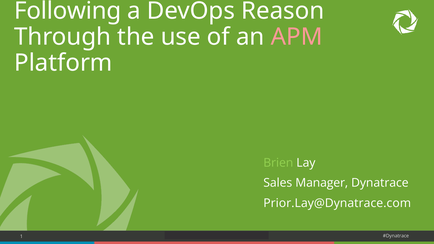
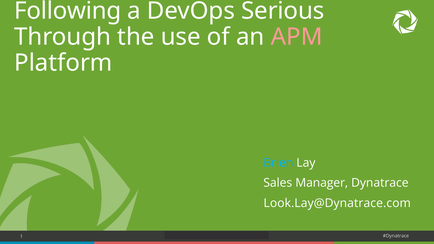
Reason: Reason -> Serious (283, 11)
Brien colour: light green -> light blue (278, 163)
Prior.Lay@Dynatrace.com: Prior.Lay@Dynatrace.com -> Look.Lay@Dynatrace.com (337, 203)
